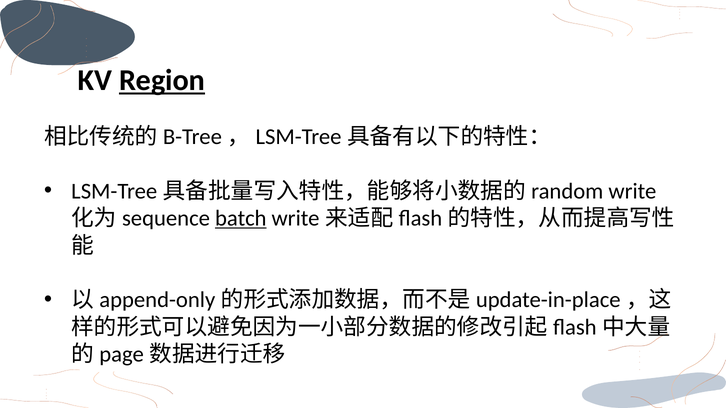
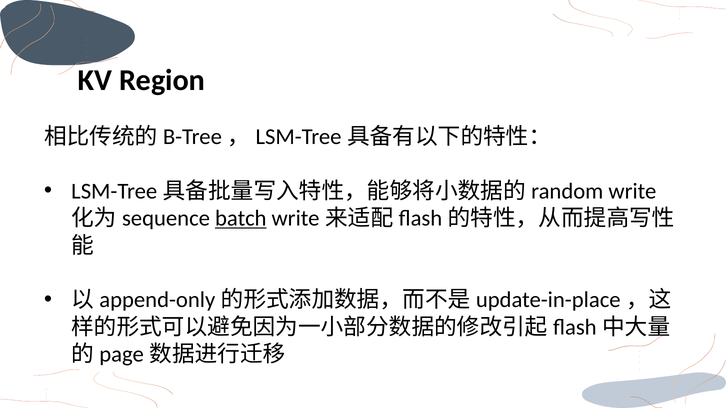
Region underline: present -> none (162, 80)
